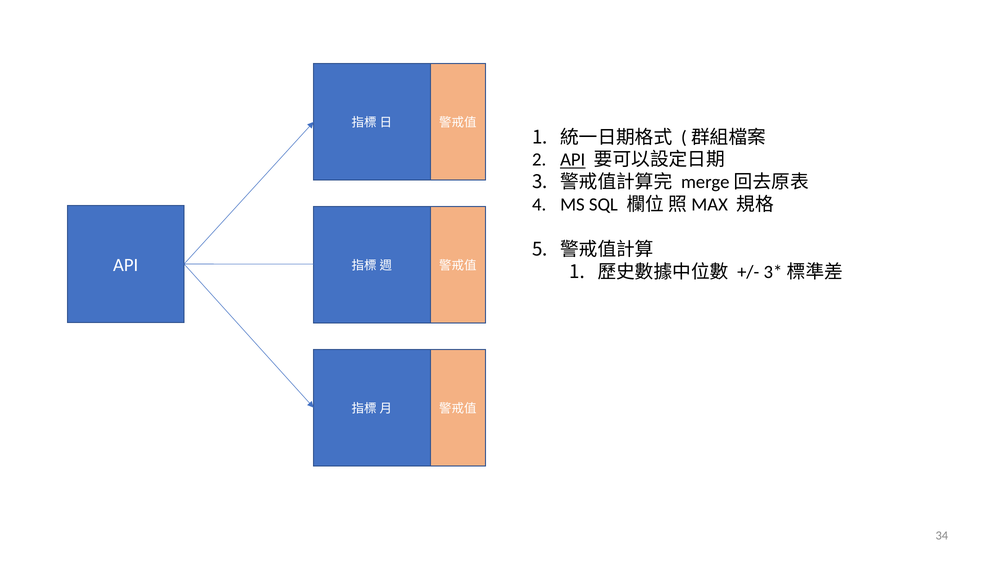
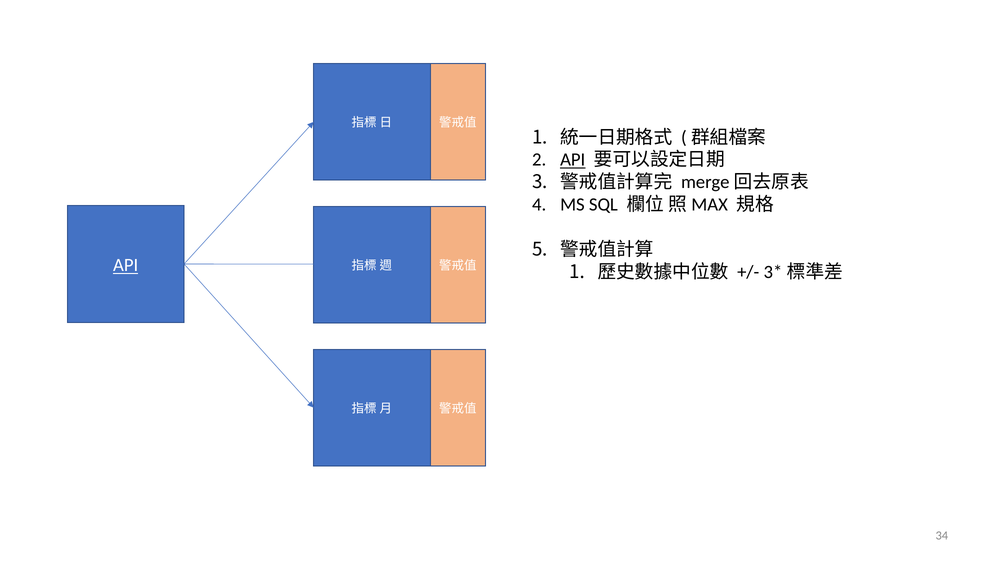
API underline: none -> present (126, 265)
